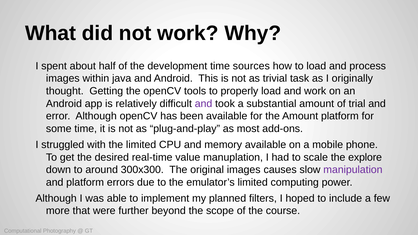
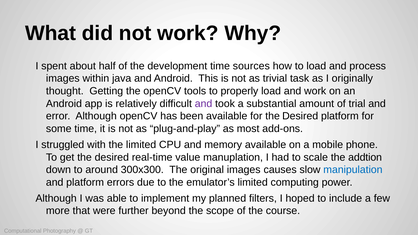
for the Amount: Amount -> Desired (300, 116)
explore: explore -> addtion (365, 157)
manipulation colour: purple -> blue (353, 170)
